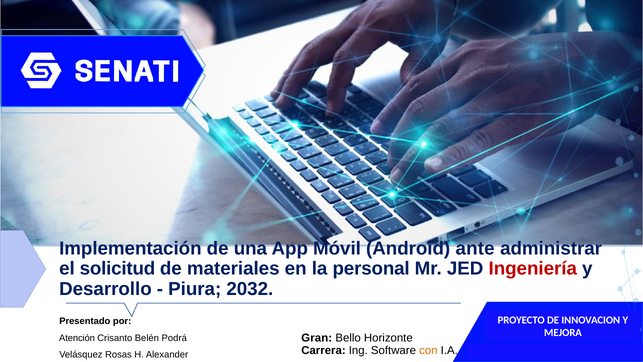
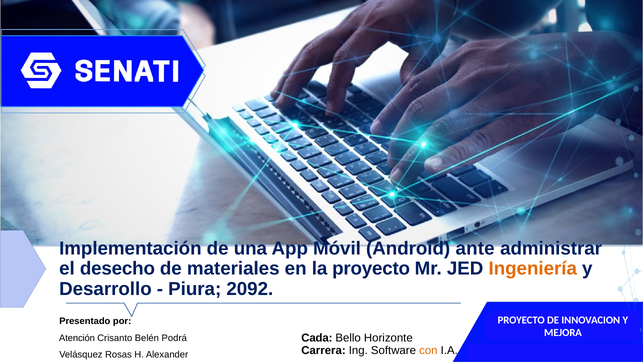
solicitud: solicitud -> desecho (117, 268)
la personal: personal -> proyecto (371, 268)
Ingeniería colour: red -> orange (533, 268)
2032: 2032 -> 2092 (250, 289)
Gran: Gran -> Cada (317, 338)
